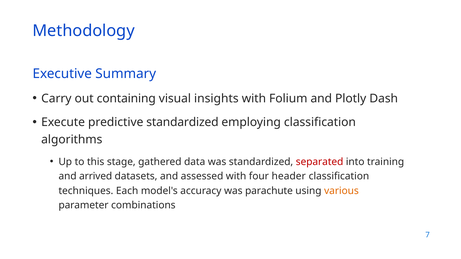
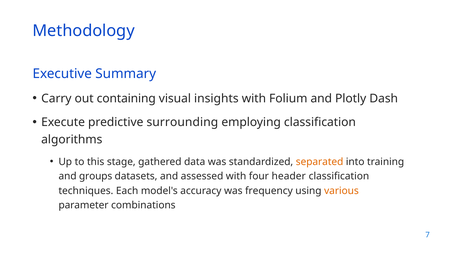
predictive standardized: standardized -> surrounding (182, 123)
separated colour: red -> orange (320, 162)
arrived: arrived -> groups (96, 177)
parachute: parachute -> frequency (269, 191)
